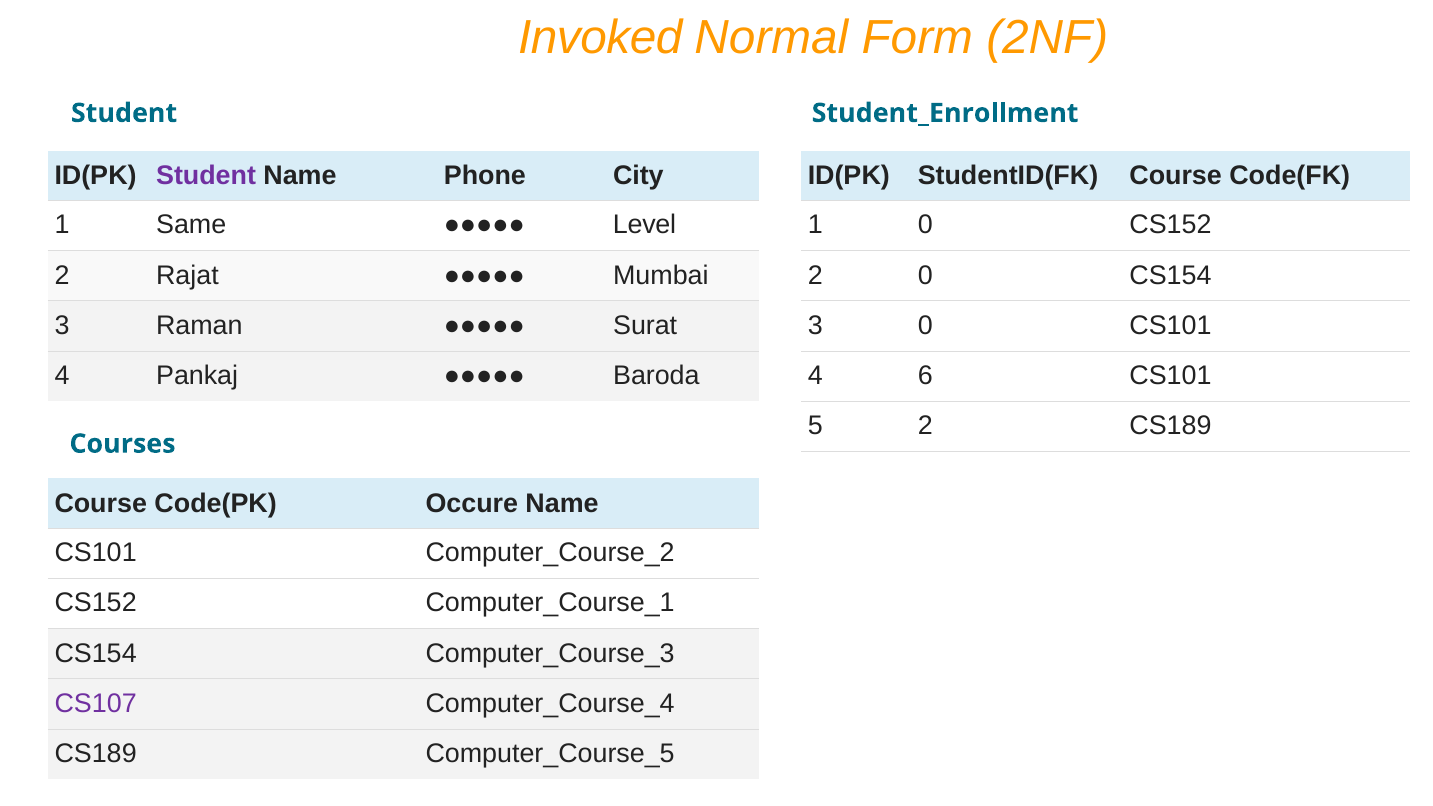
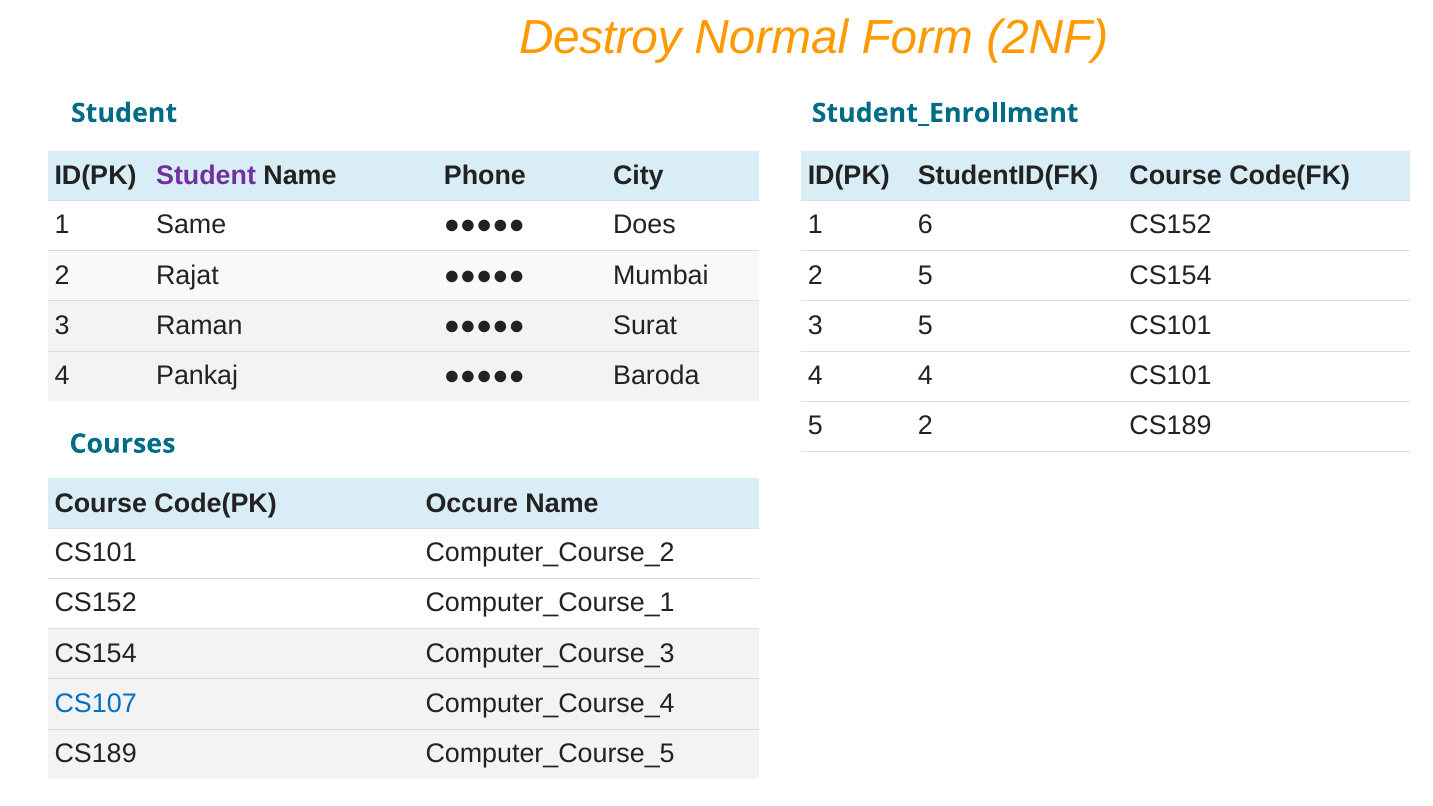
Invoked: Invoked -> Destroy (600, 37)
Level: Level -> Does (644, 225)
1 0: 0 -> 6 (925, 225)
2 0: 0 -> 5 (925, 275)
3 0: 0 -> 5 (925, 325)
4 6: 6 -> 4 (925, 376)
CS107 colour: purple -> blue (96, 703)
